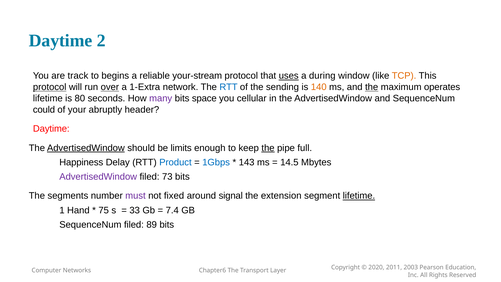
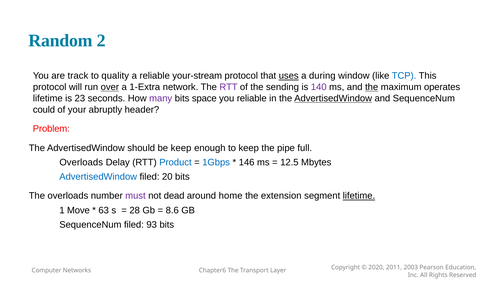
Daytime: Daytime -> Random (61, 41)
begins: begins -> quality (115, 76)
TCP colour: orange -> blue (404, 76)
protocol underline: present -> none (50, 87)
RTT colour: blue -> purple (229, 87)
140 colour: orange -> purple (319, 87)
80: 80 -> 23 (80, 98)
you cellular: cellular -> reliable (252, 98)
AdvertisedWindow underline: none -> present (333, 98)
Daytime: Daytime -> Problem (51, 129)
AdvertisedWindow underline: present -> none (86, 148)
be limits: limits -> keep (181, 148)
the underline: present -> none (268, 148)
Happiness: Happiness -> Overloads (81, 162)
143: 143 -> 146 (247, 162)
14.5: 14.5 -> 12.5 (289, 162)
AdvertisedWindow colour: purple -> blue (98, 177)
73: 73 -> 20 (167, 177)
The segments: segments -> overloads (68, 196)
fixed: fixed -> dead (174, 196)
signal: signal -> home (231, 196)
Hand: Hand -> Move (78, 210)
75: 75 -> 63 (104, 210)
33: 33 -> 28 (135, 210)
7.4: 7.4 -> 8.6 (172, 210)
89: 89 -> 93 (152, 225)
